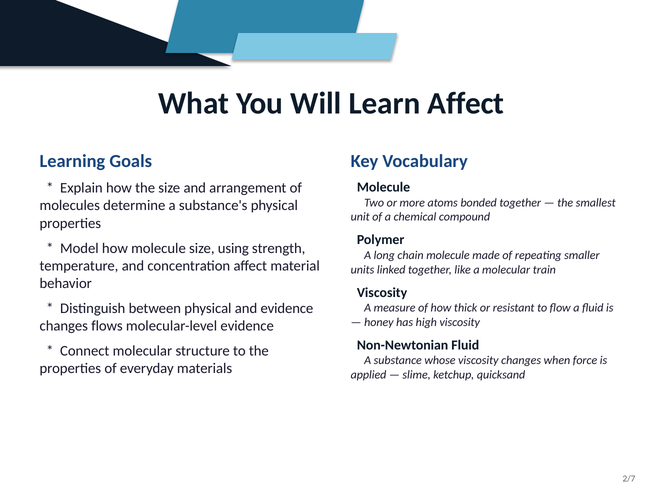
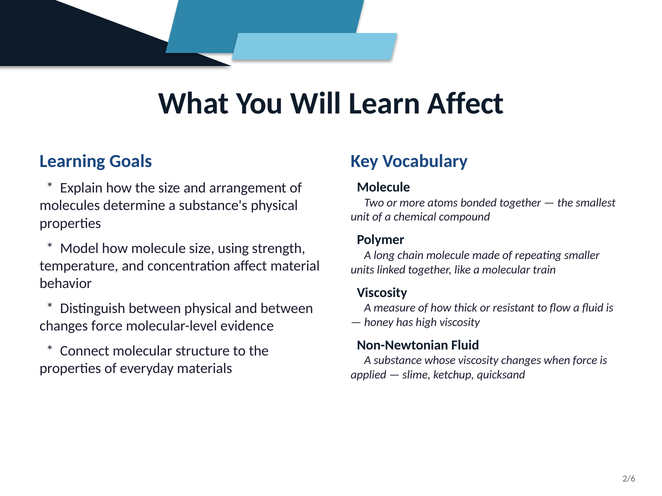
and evidence: evidence -> between (287, 309)
changes flows: flows -> force (107, 326)
2/7: 2/7 -> 2/6 (629, 479)
